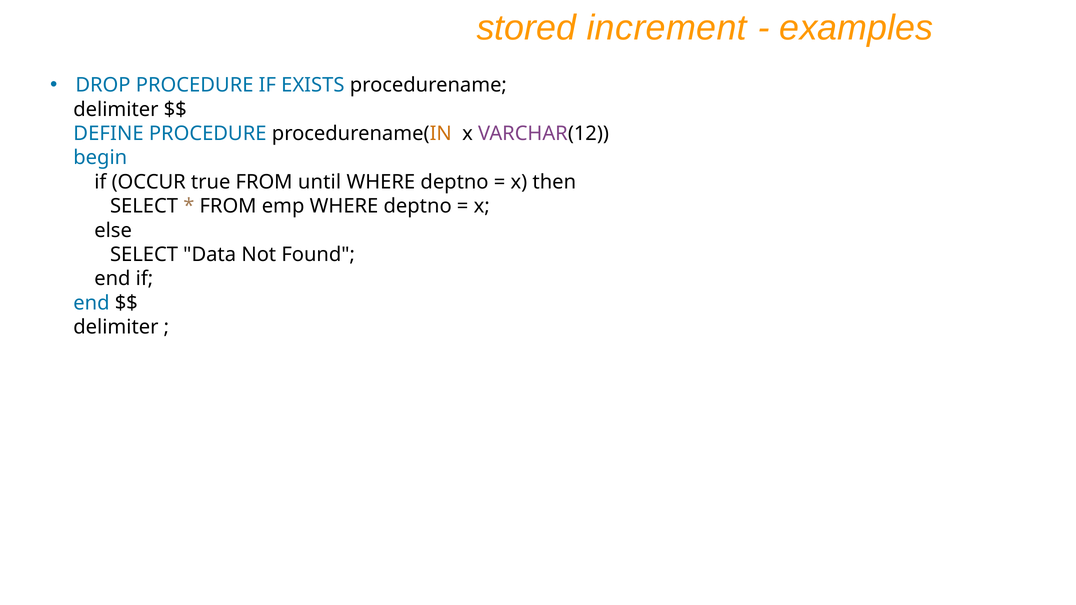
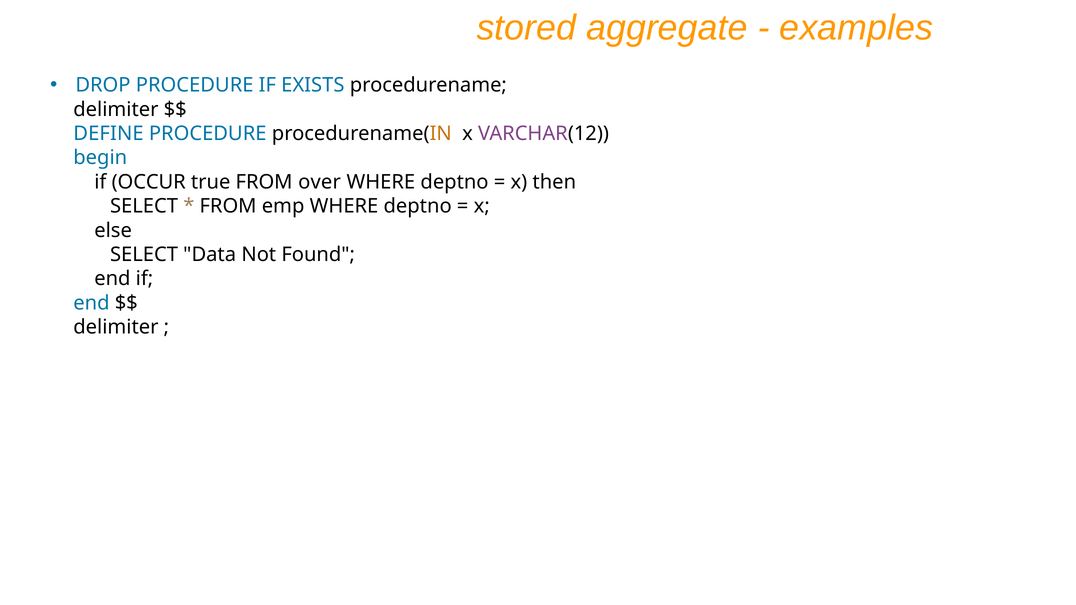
increment: increment -> aggregate (667, 28)
until: until -> over (320, 182)
